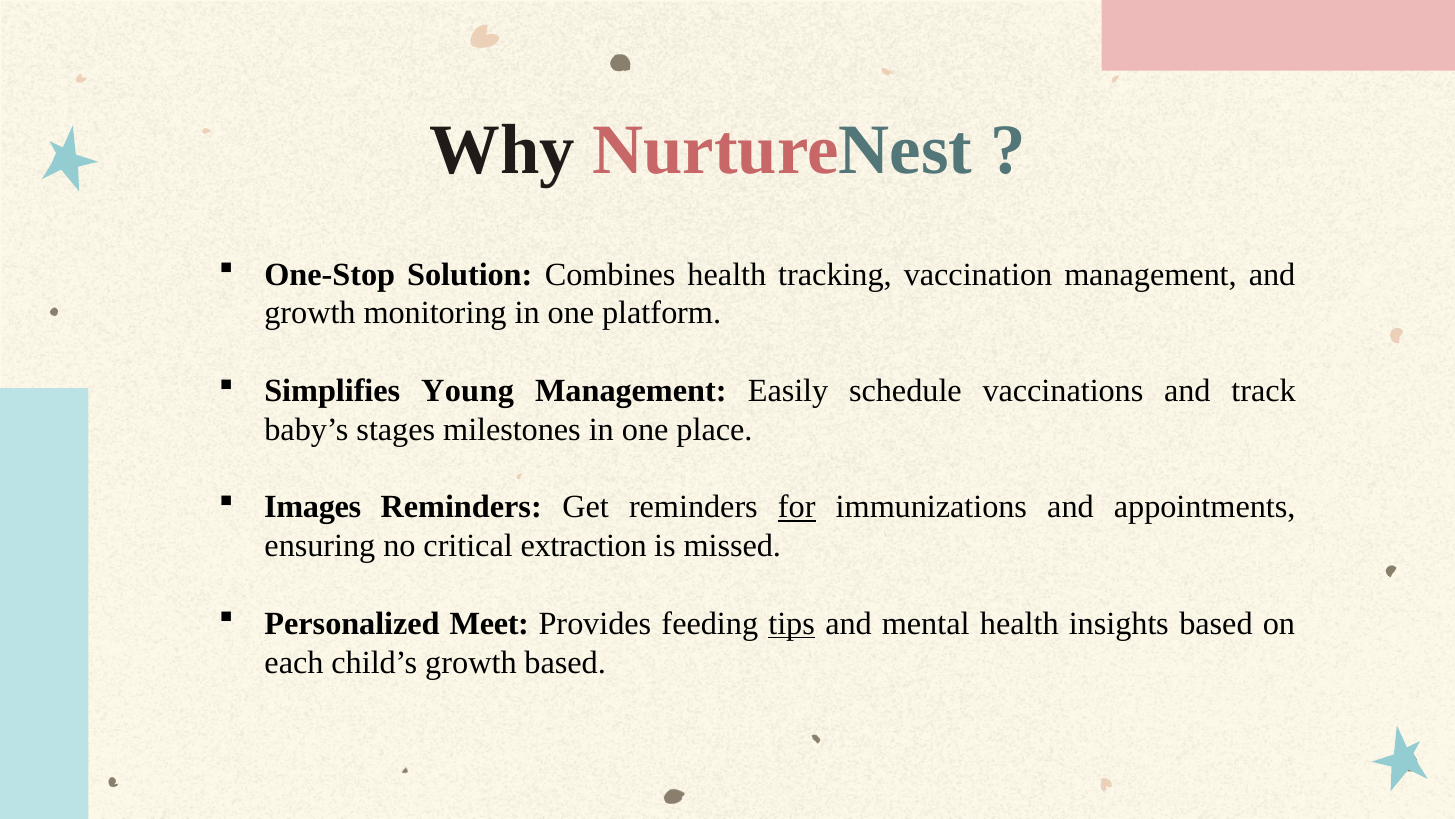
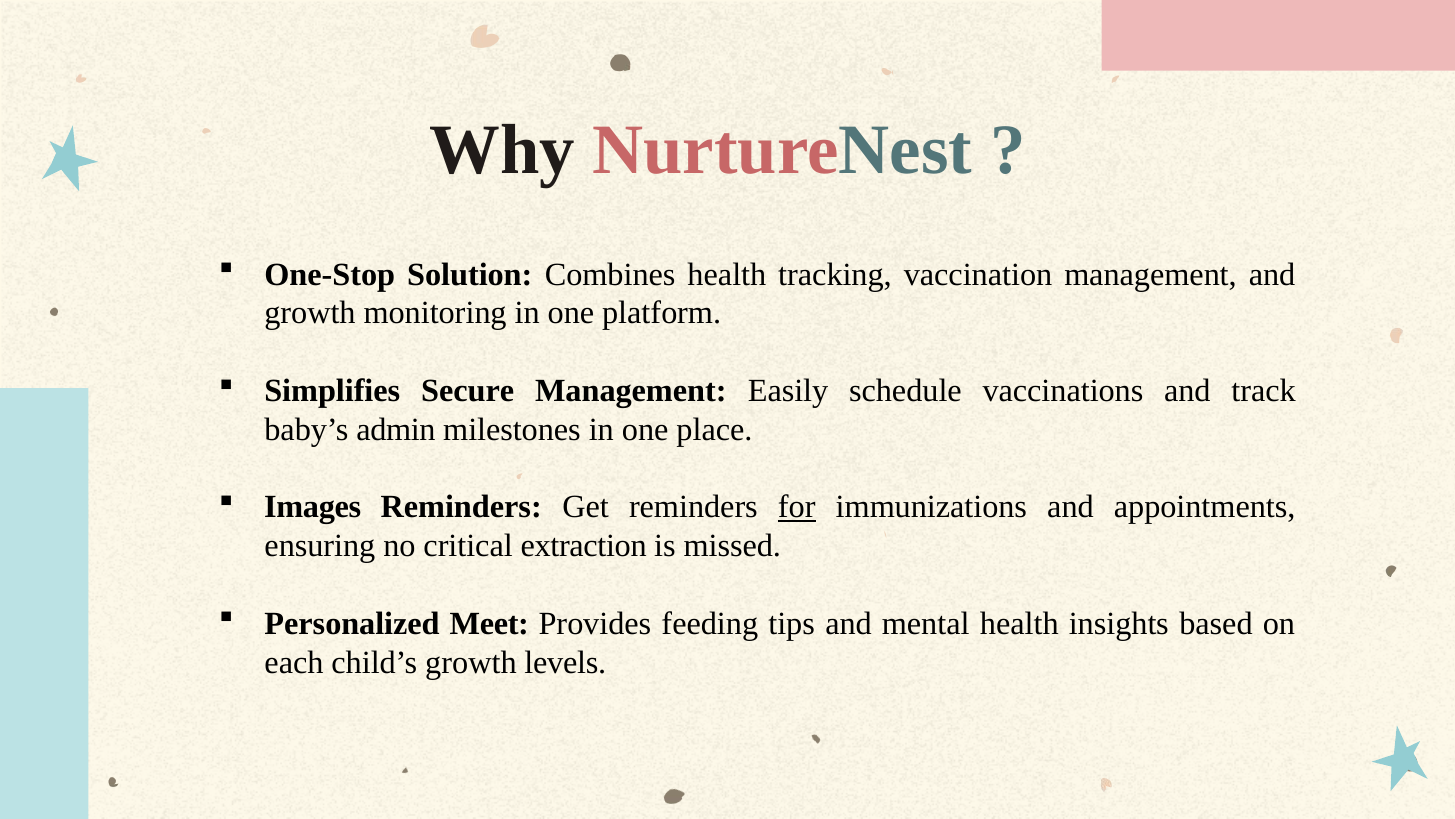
Young: Young -> Secure (468, 390)
stages: stages -> admin (396, 429)
tips underline: present -> none (792, 623)
growth based: based -> levels (565, 662)
